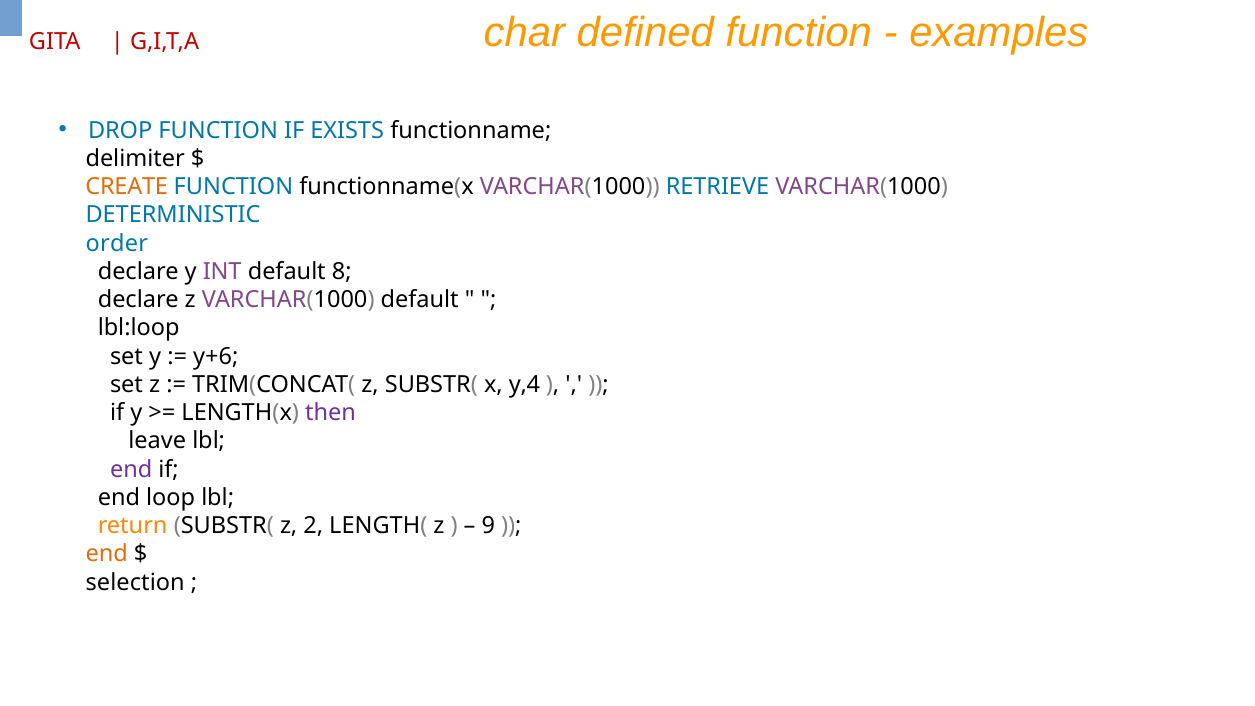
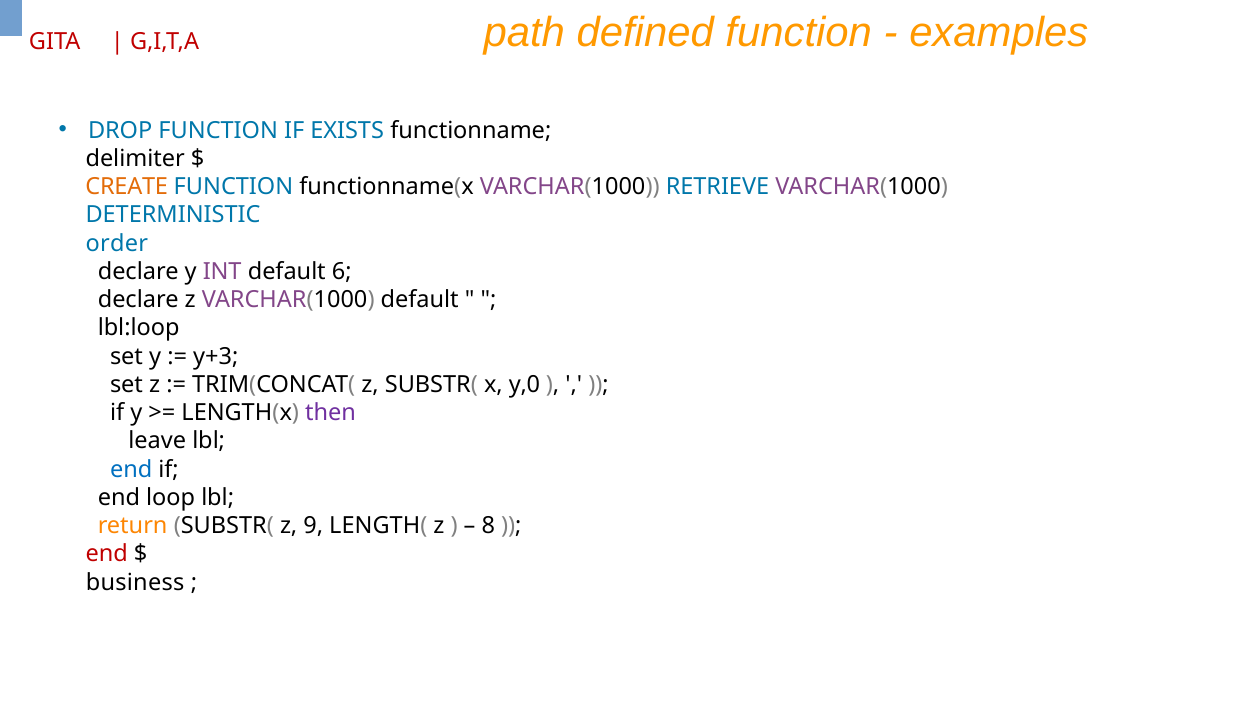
char: char -> path (524, 33)
8: 8 -> 6 (342, 272)
y+6: y+6 -> y+3 (216, 356)
y,4: y,4 -> y,0 (524, 385)
end colour: purple -> blue (131, 469)
2: 2 -> 9 (313, 526)
9: 9 -> 8 (488, 526)
end colour: orange -> red (107, 554)
selection: selection -> business (135, 582)
